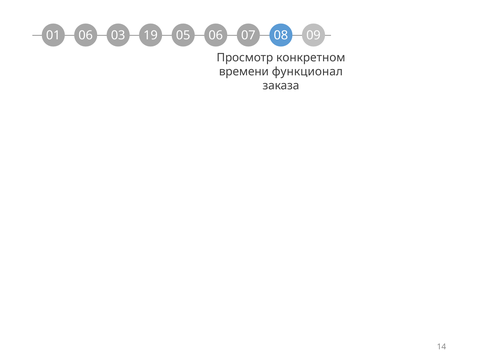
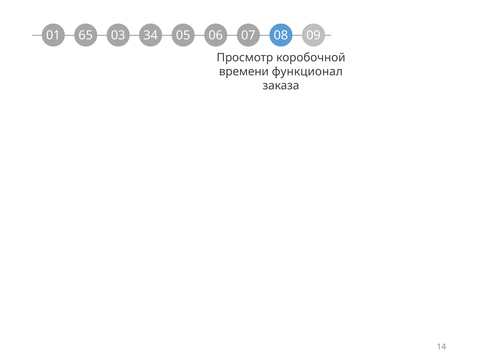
01 06: 06 -> 65 (86, 35)
19: 19 -> 34 (151, 35)
конкретном: конкретном -> коробочной (311, 58)
